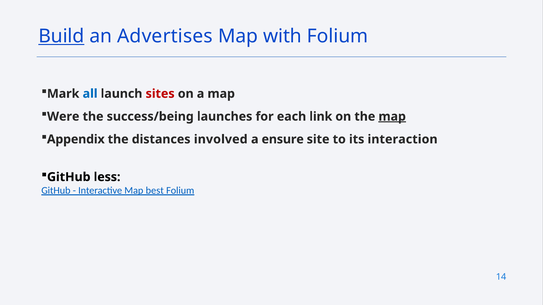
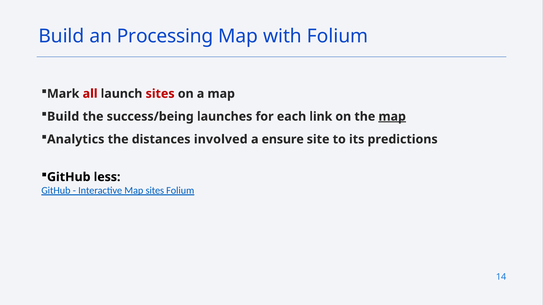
Build underline: present -> none (61, 36)
Advertises: Advertises -> Processing (165, 36)
all colour: blue -> red (90, 94)
Were: Were -> Build (63, 117)
Appendix: Appendix -> Analytics (76, 139)
interaction: interaction -> predictions (403, 139)
Map best: best -> sites (155, 191)
